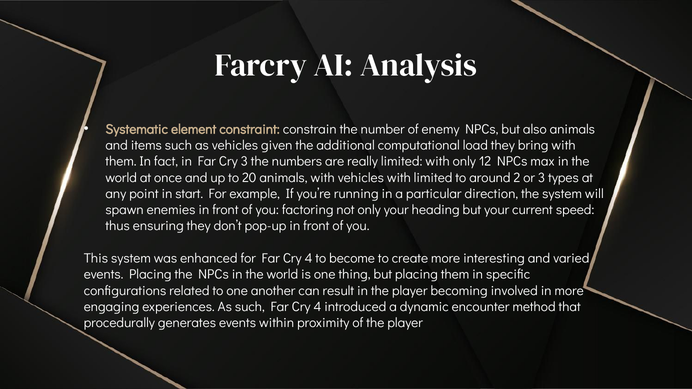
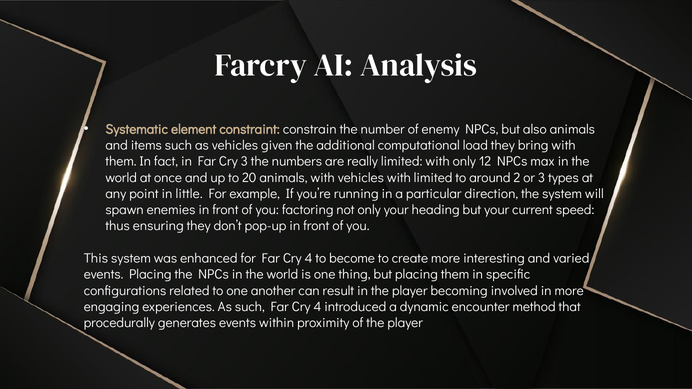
start: start -> little (189, 194)
